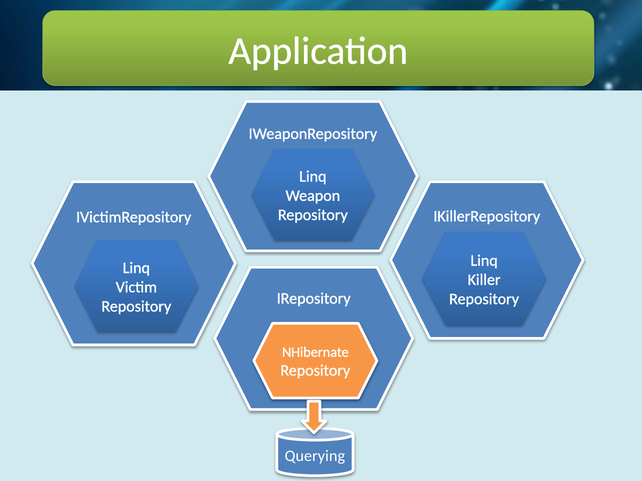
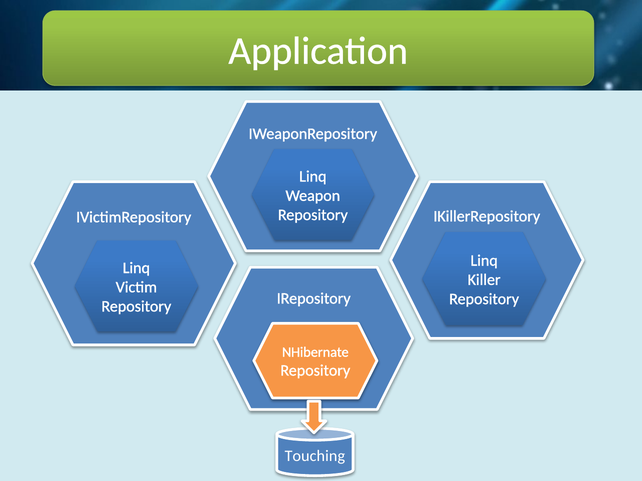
Querying: Querying -> Touching (315, 457)
